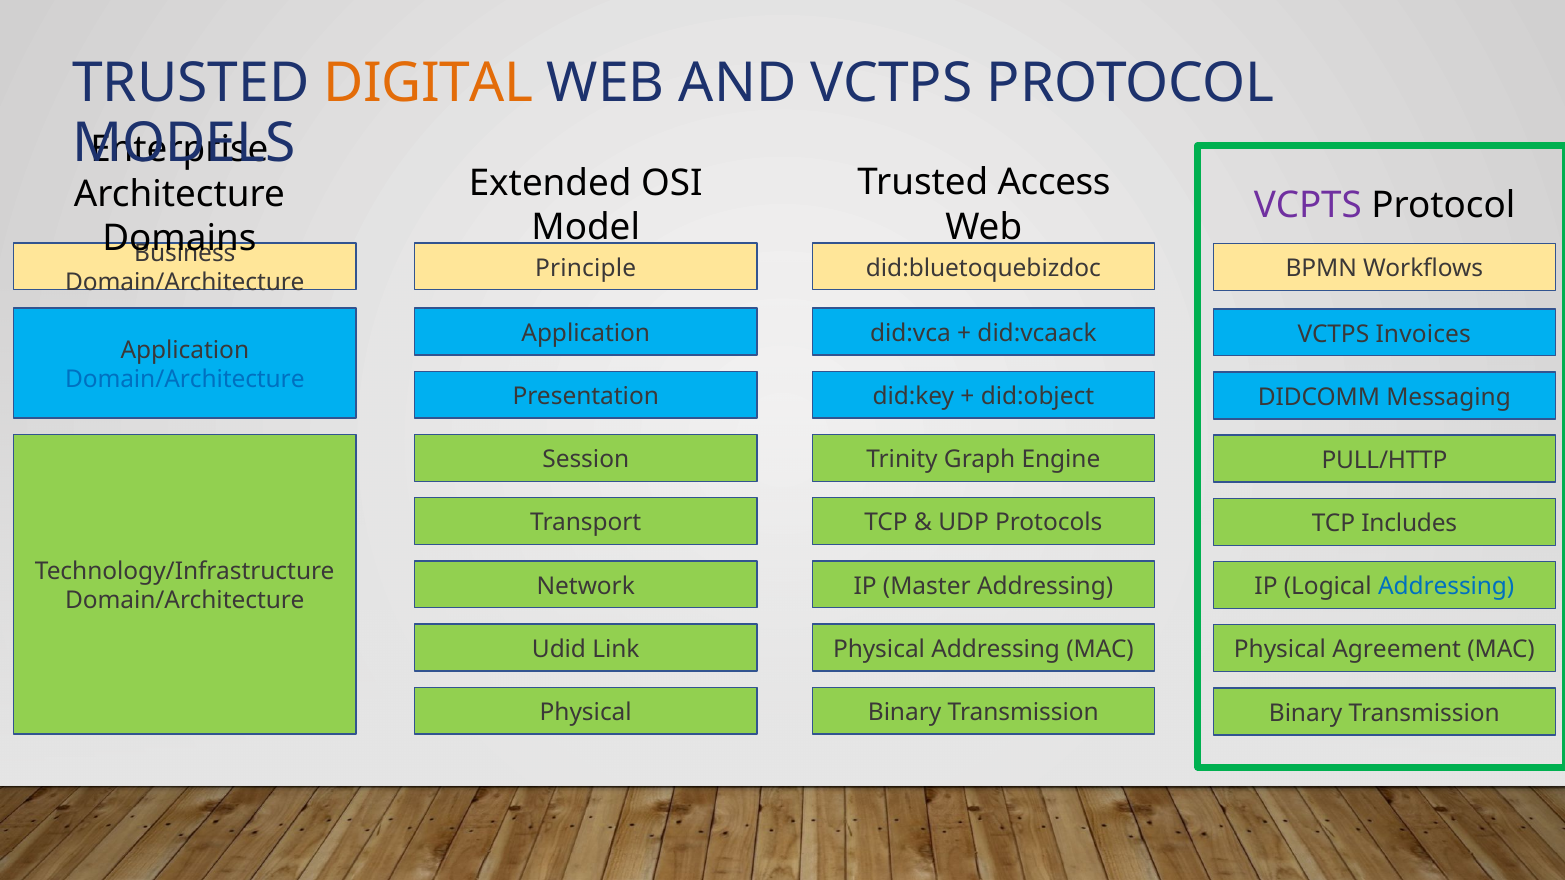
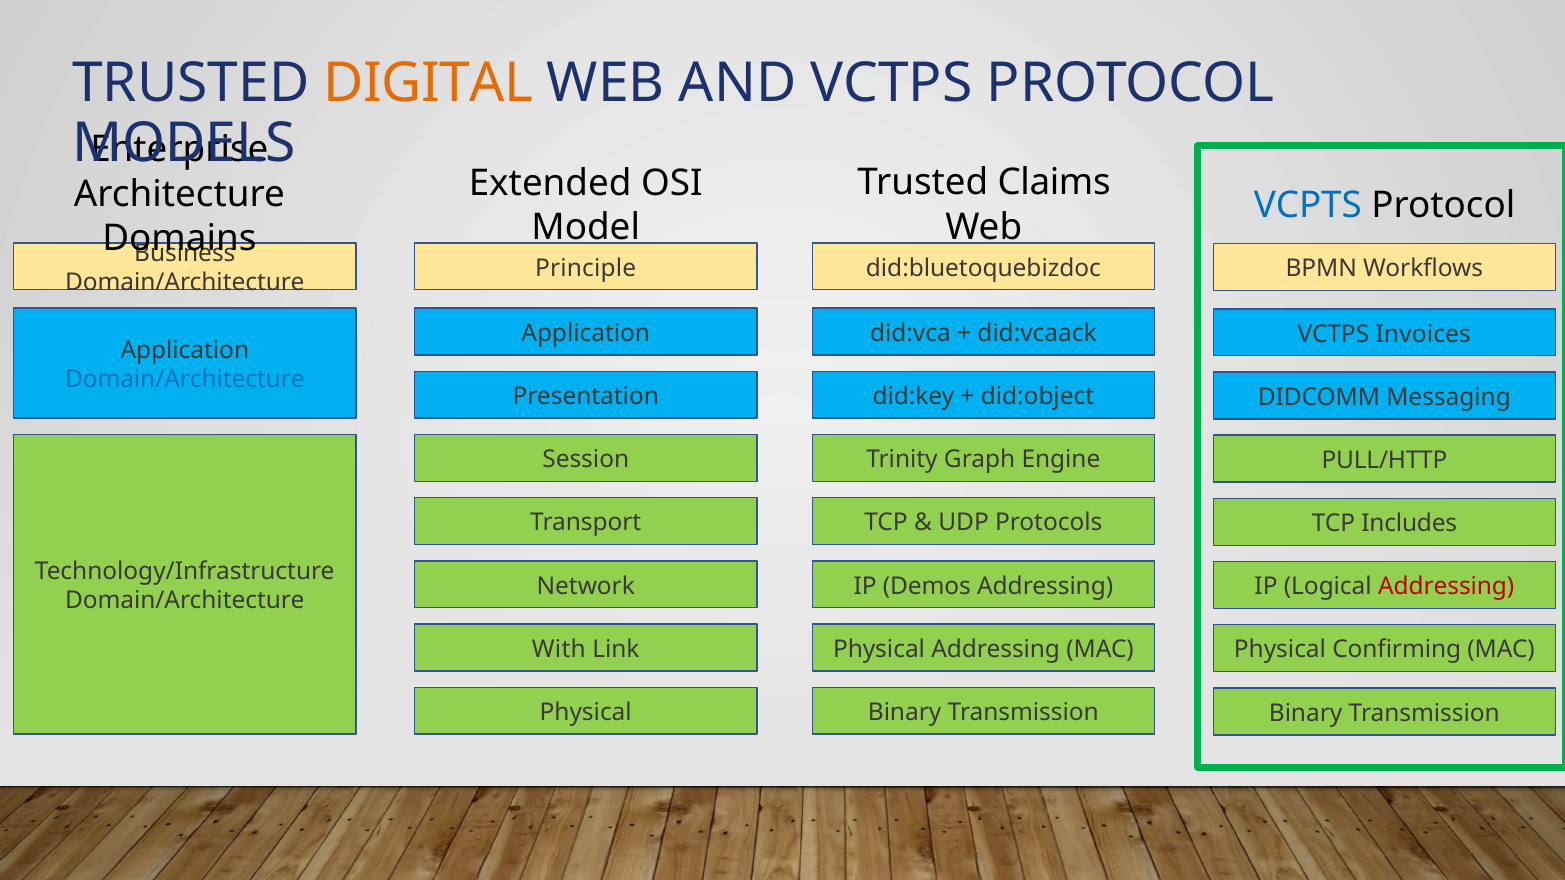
Access: Access -> Claims (1054, 183)
VCPTS colour: purple -> blue (1308, 206)
Master: Master -> Demos (927, 586)
Addressing colour: blue -> red (1446, 587)
Udid: Udid -> With (559, 649)
Agreement: Agreement -> Confirming (1397, 650)
